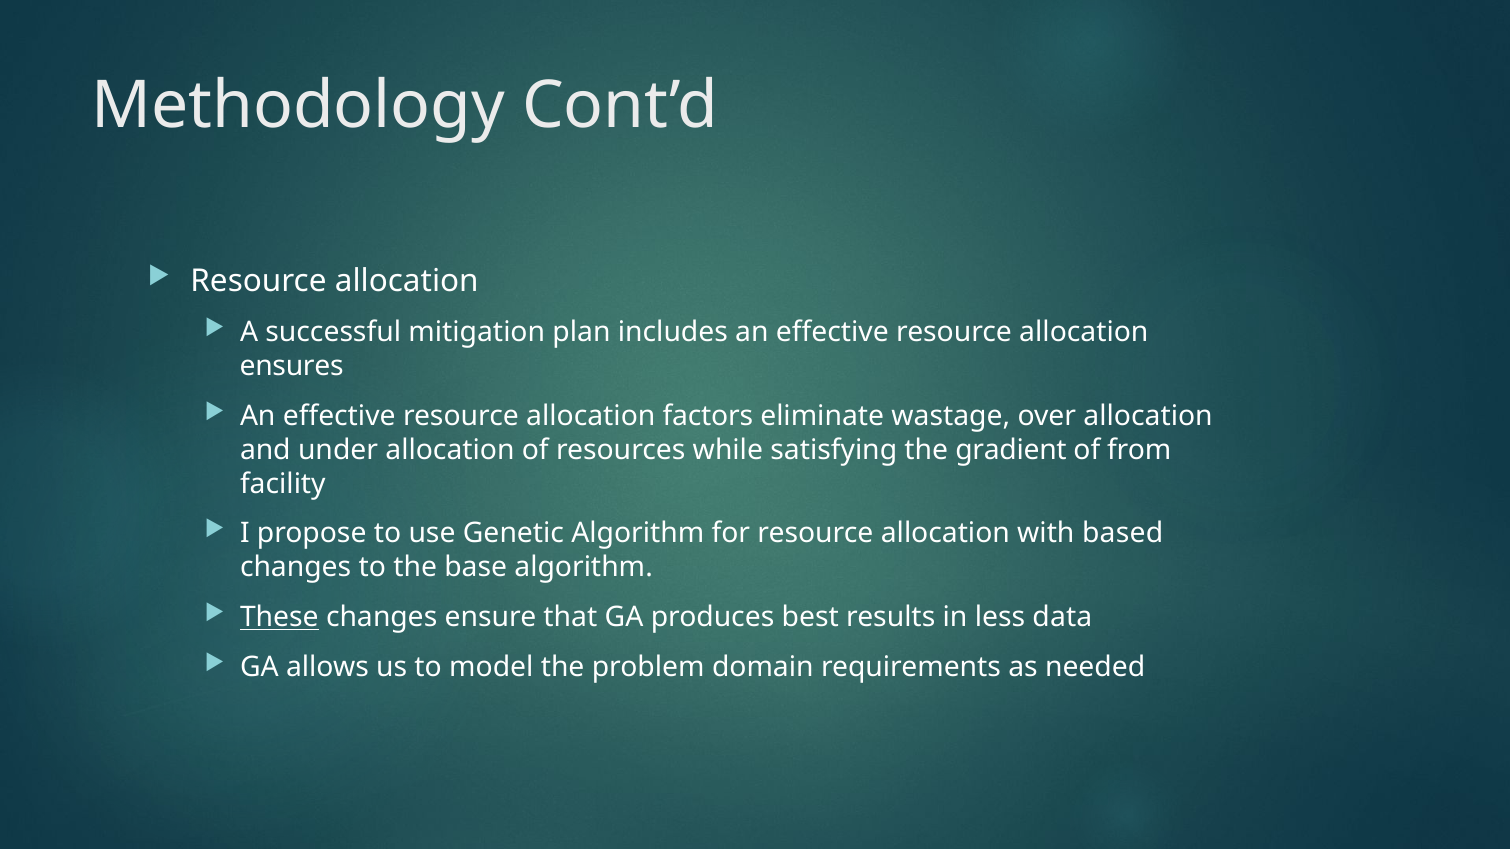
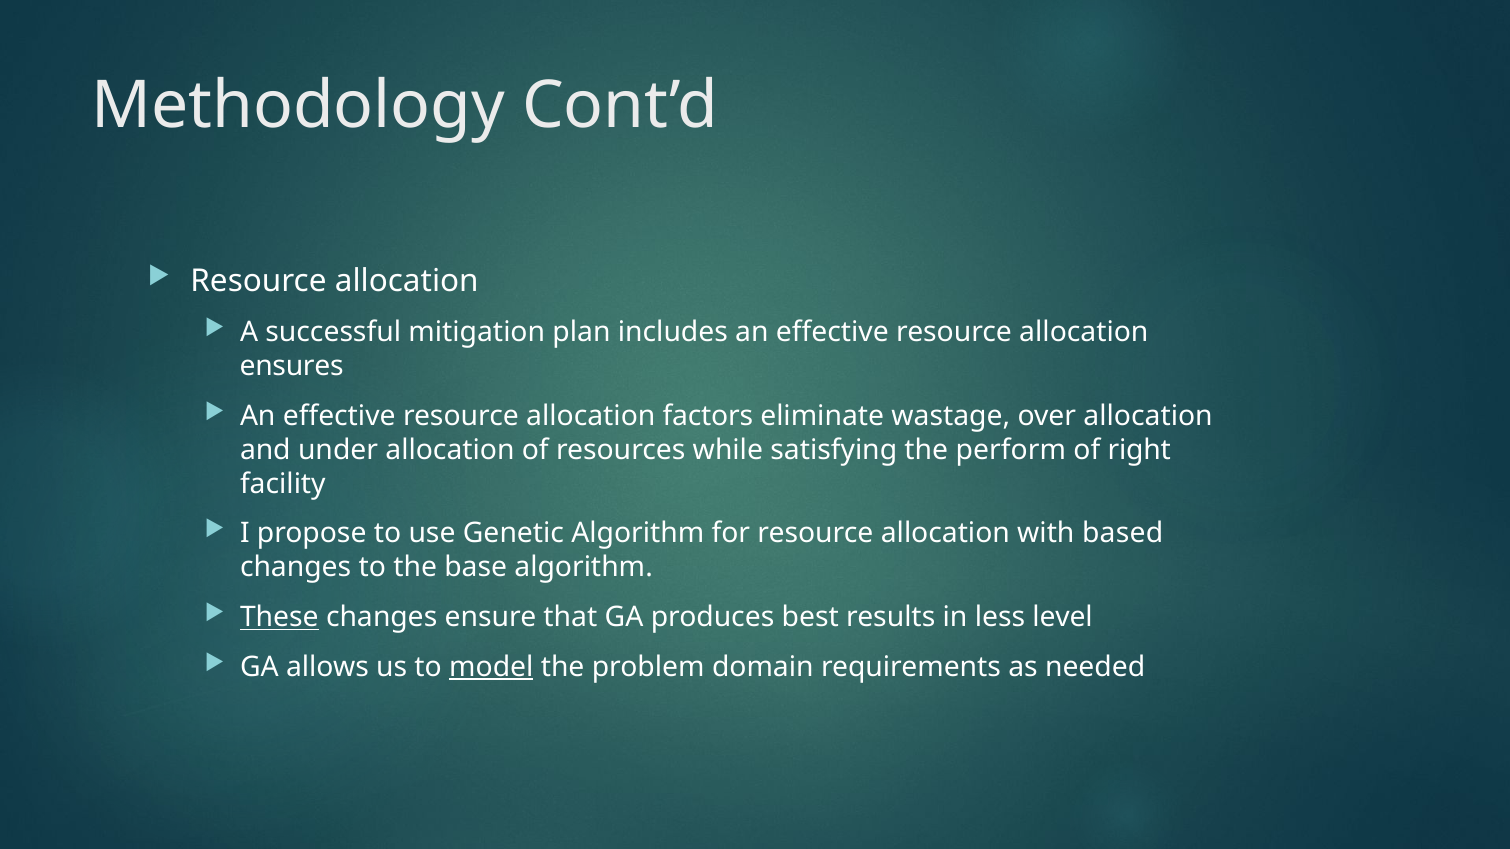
gradient: gradient -> perform (1011, 450)
from: from -> right (1139, 450)
data: data -> level (1063, 617)
model underline: none -> present (491, 667)
